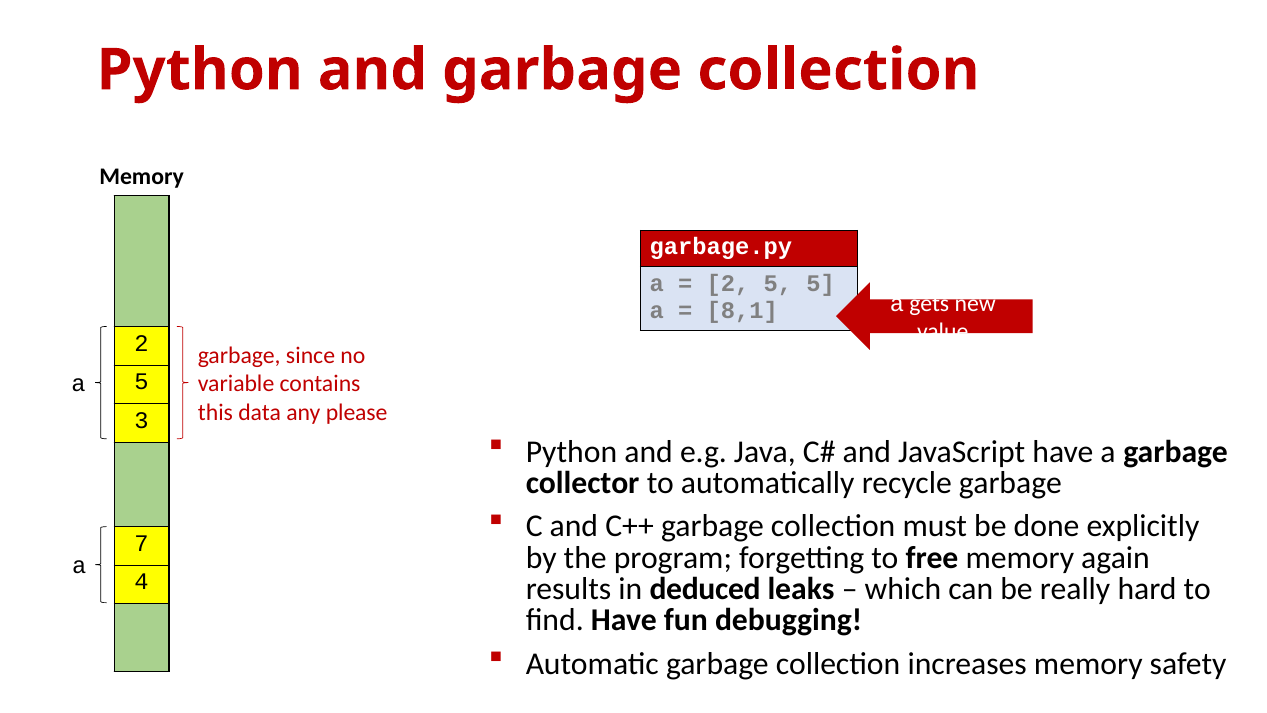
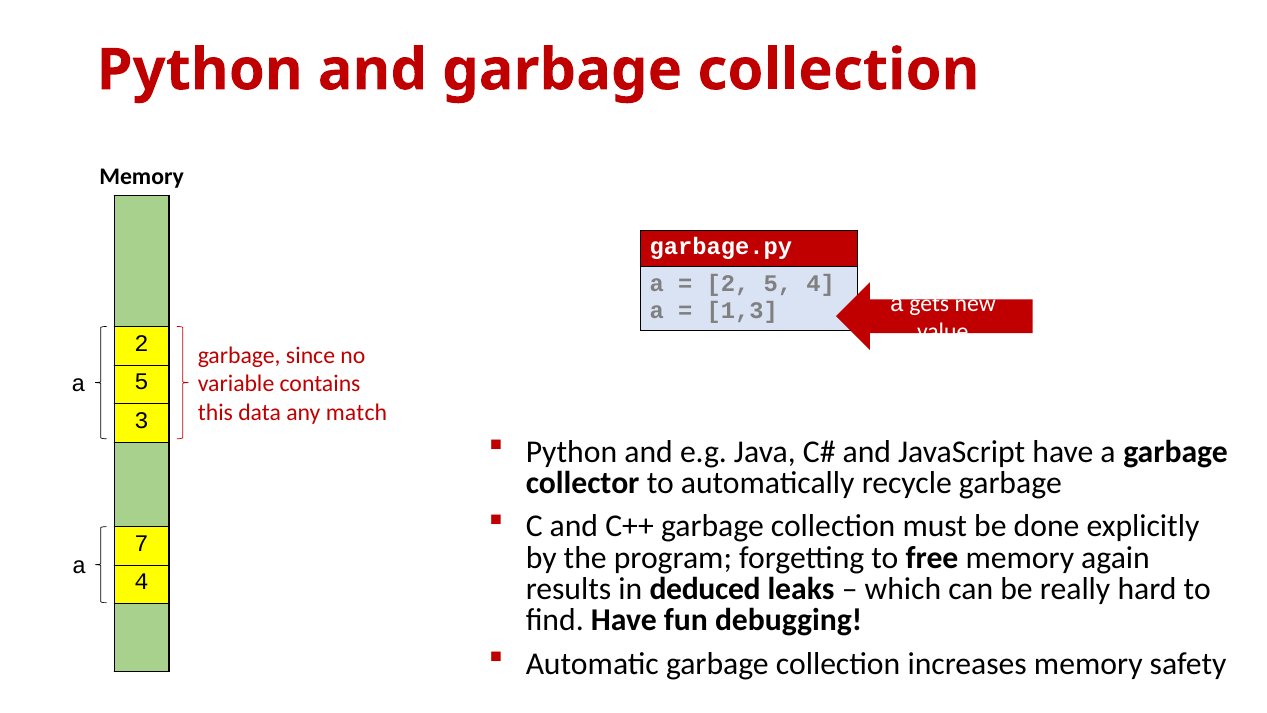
5 5: 5 -> 4 (821, 283)
8,1: 8,1 -> 1,3 (742, 310)
please: please -> match (357, 412)
